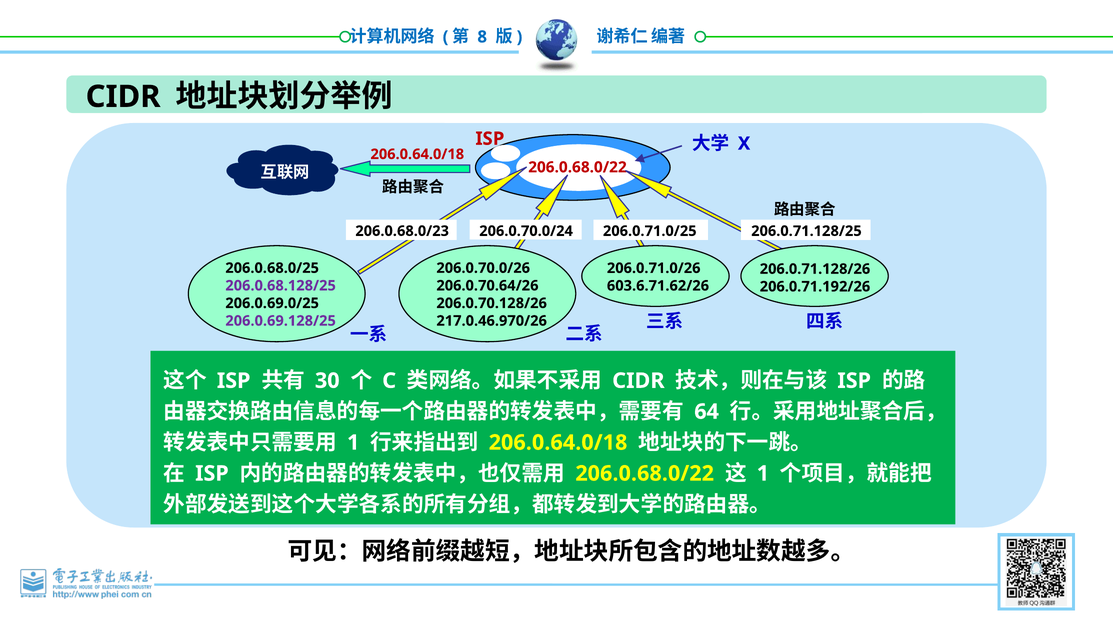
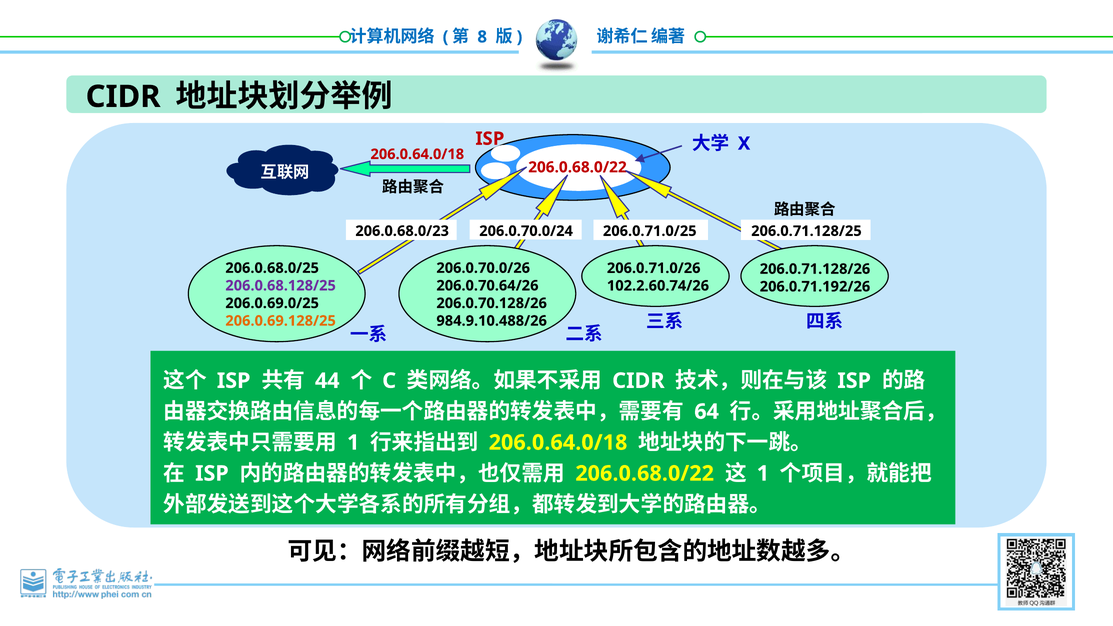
603.6.71.62/26: 603.6.71.62/26 -> 102.2.60.74/26 (658, 286)
206.0.69.128/25 colour: purple -> orange (281, 321)
217.0.46.970/26: 217.0.46.970/26 -> 984.9.10.488/26 (492, 321)
30: 30 -> 44 (327, 381)
